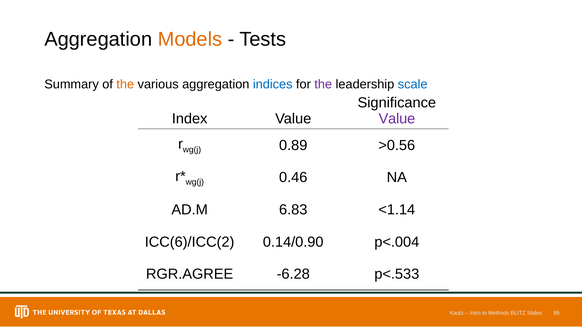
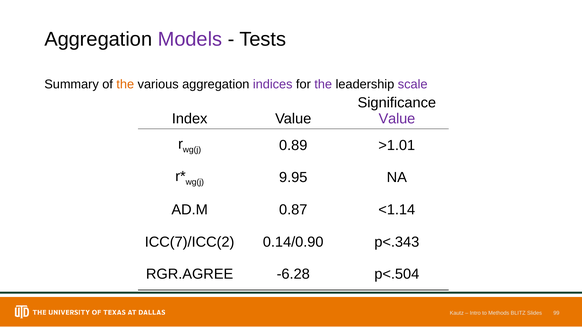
Models colour: orange -> purple (190, 39)
indices colour: blue -> purple (273, 84)
scale colour: blue -> purple (413, 84)
>0.56: >0.56 -> >1.01 (397, 145)
0.46: 0.46 -> 9.95 (293, 178)
6.83: 6.83 -> 0.87 (293, 210)
ICC(6)/ICC(2: ICC(6)/ICC(2 -> ICC(7)/ICC(2 (190, 242)
p<.004: p<.004 -> p<.343 (397, 242)
p<.533: p<.533 -> p<.504 (397, 274)
